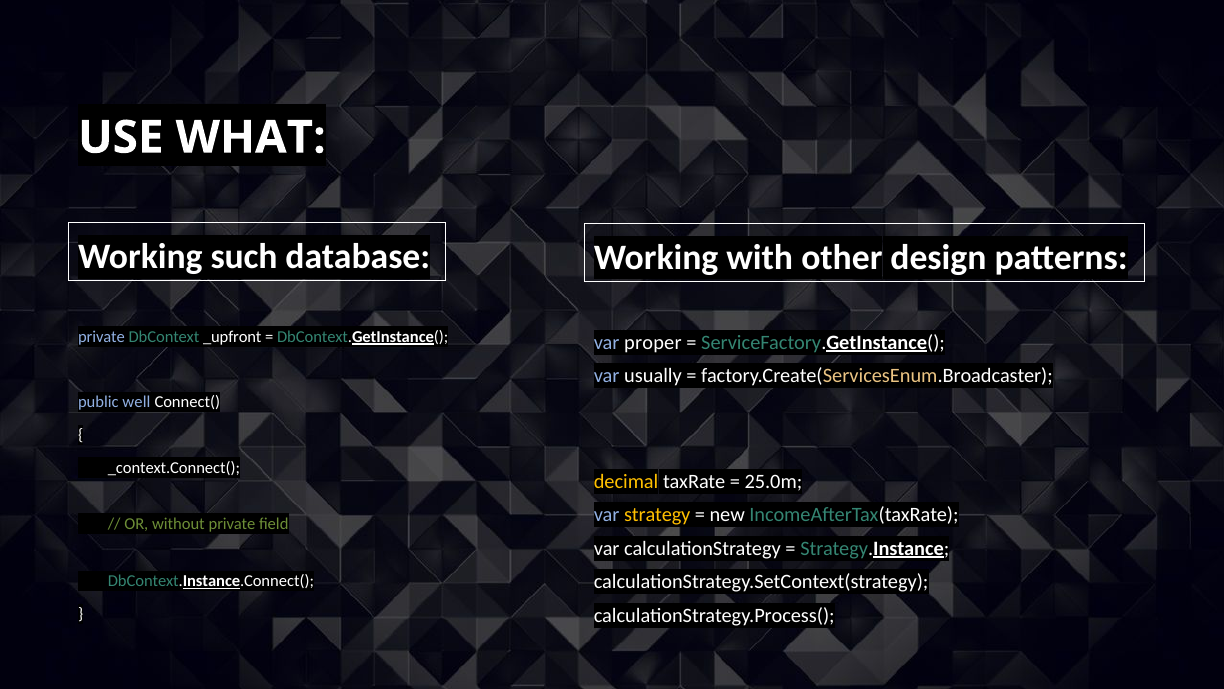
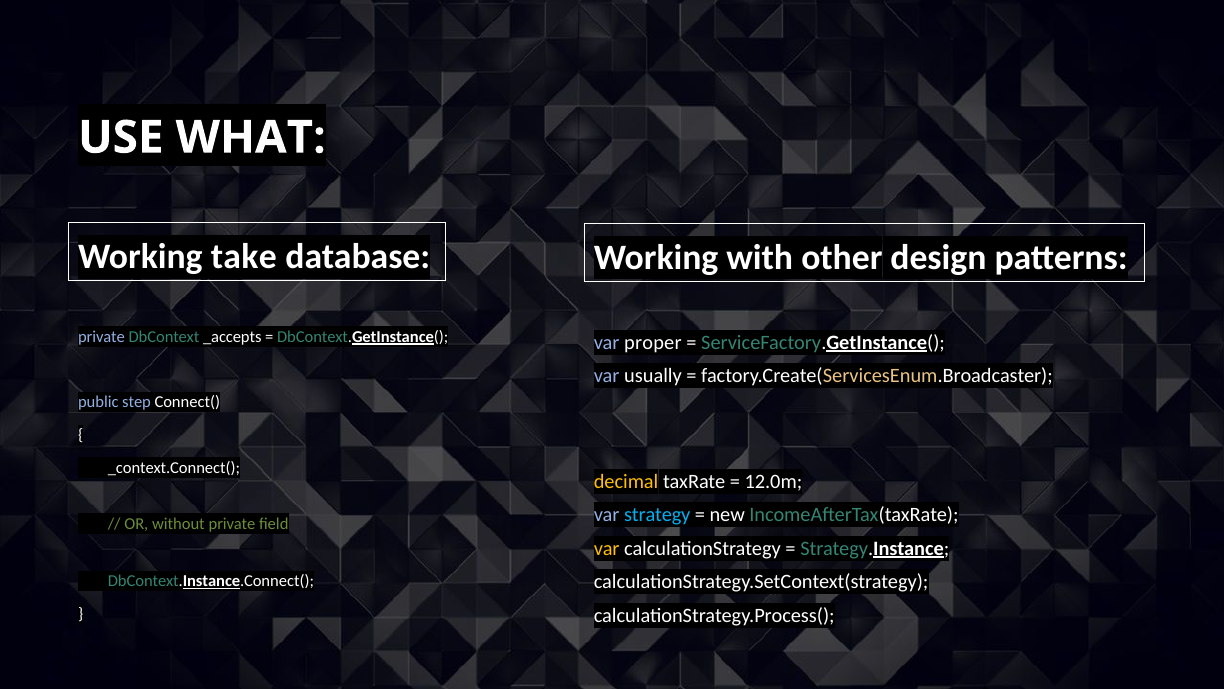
such: such -> take (244, 257)
_upfront: _upfront -> _accepts (232, 337)
well: well -> step (137, 402)
25.0m: 25.0m -> 12.0m (773, 481)
strategy colour: yellow -> light blue (657, 515)
var colour: white -> yellow (607, 548)
